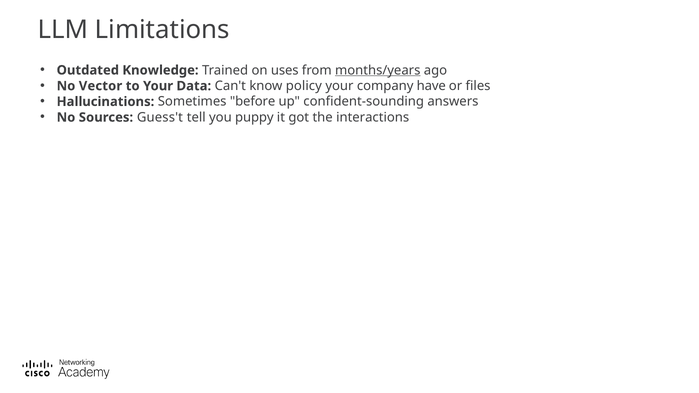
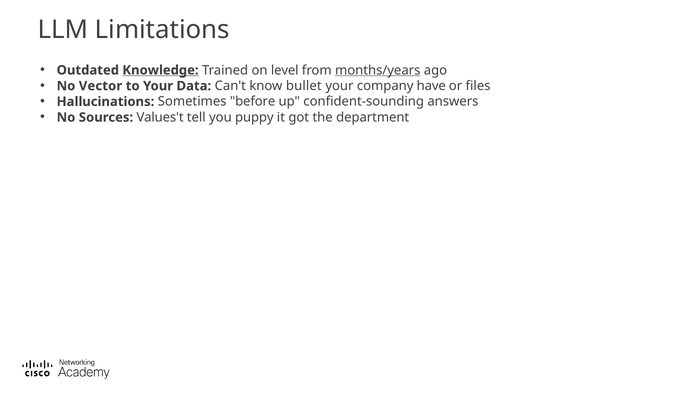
Knowledge underline: none -> present (160, 70)
uses: uses -> level (285, 70)
policy: policy -> bullet (304, 86)
Guess't: Guess't -> Values't (160, 117)
interactions: interactions -> department (373, 117)
